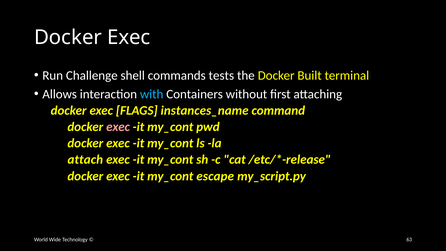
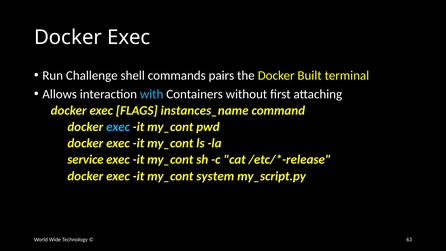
tests: tests -> pairs (221, 75)
exec colour: pink -> light blue (118, 127)
attach: attach -> service (85, 160)
escape: escape -> system (215, 176)
